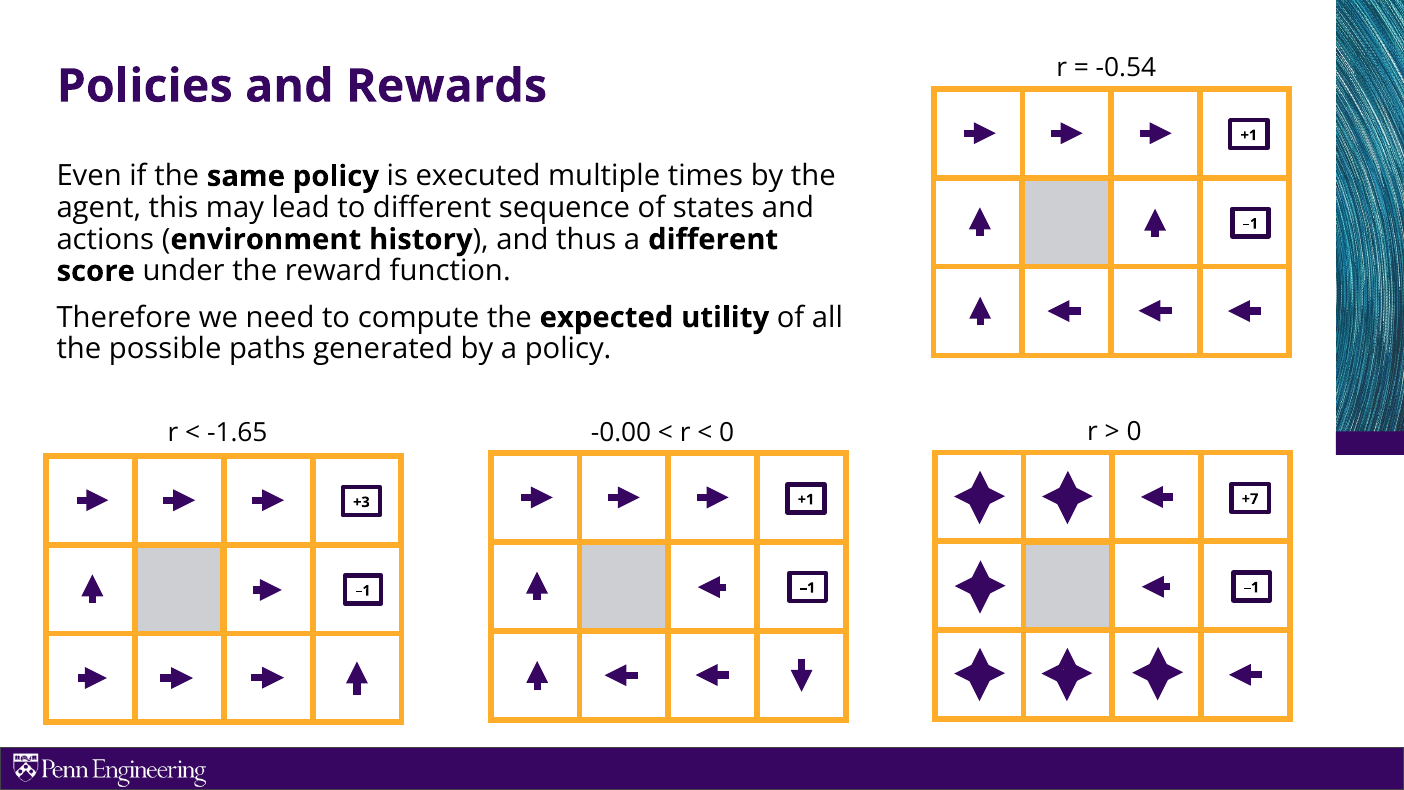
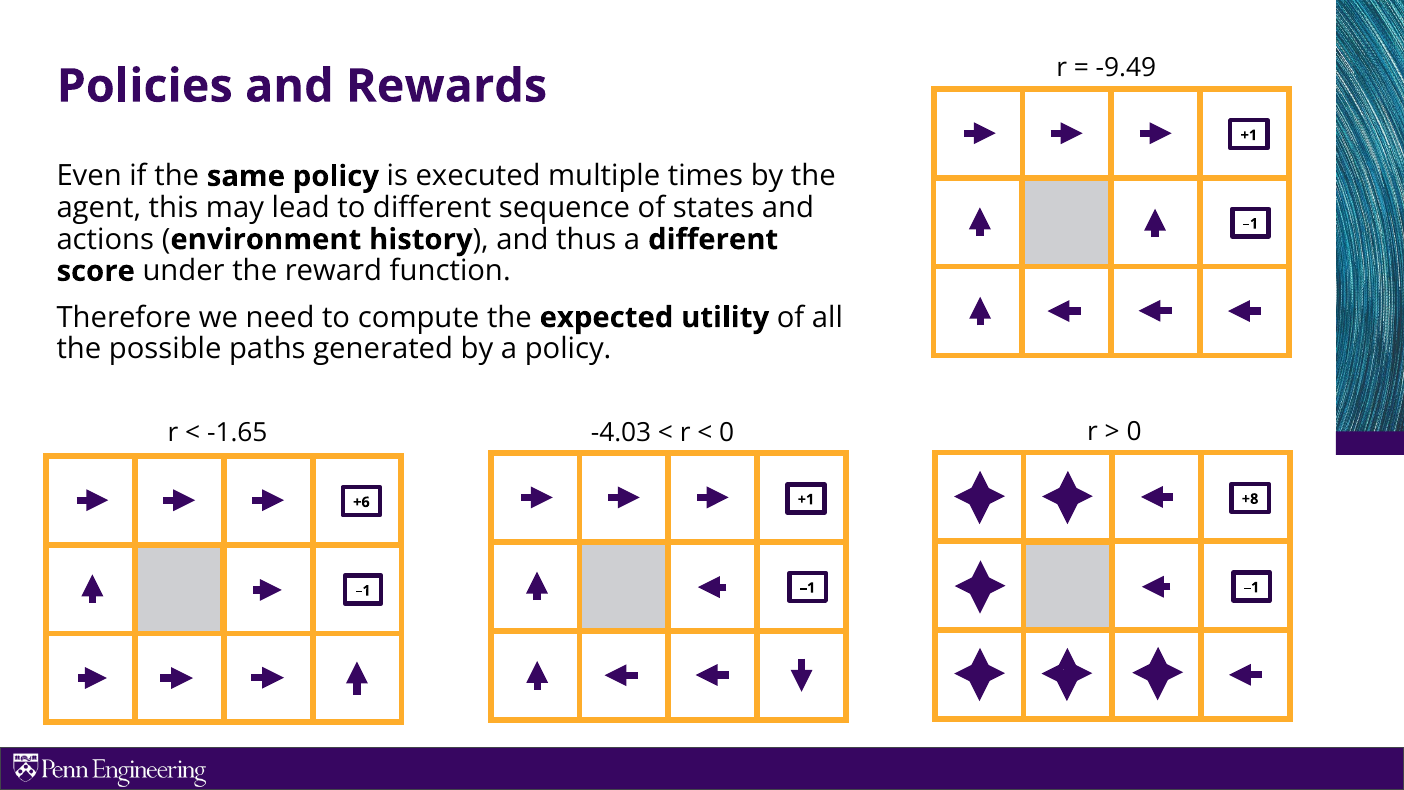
-0.54: -0.54 -> -9.49 (1126, 67)
-0.00: -0.00 -> -4.03 (621, 433)
+7: +7 -> +8 (1250, 499)
+3: +3 -> +6 (361, 502)
